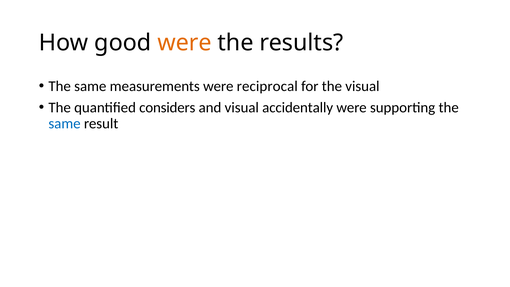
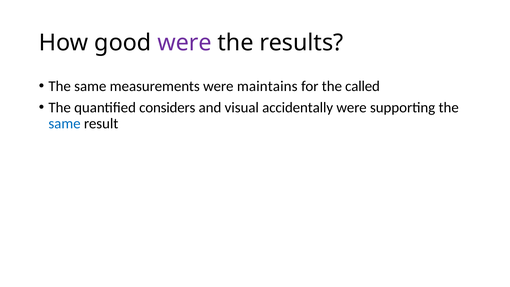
were colour: orange -> purple (184, 43)
reciprocal: reciprocal -> maintains (267, 86)
the visual: visual -> called (362, 86)
